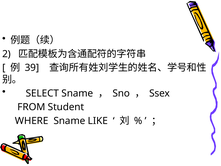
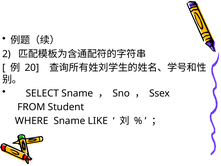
39: 39 -> 20 (32, 68)
